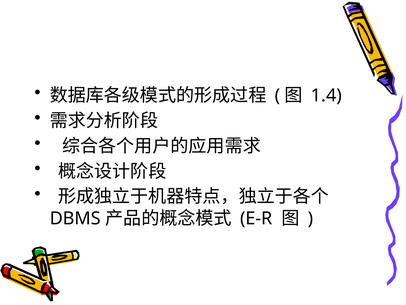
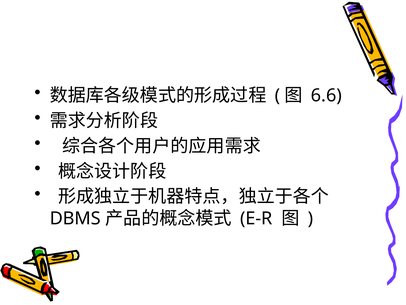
1.4: 1.4 -> 6.6 (326, 95)
